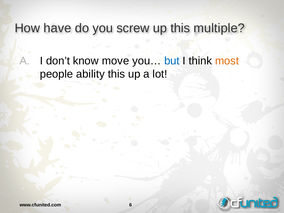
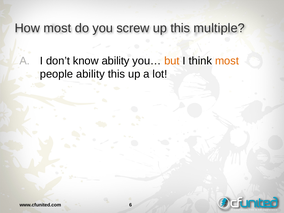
How have: have -> most (57, 28)
know move: move -> ability (116, 61)
but colour: blue -> orange (172, 61)
